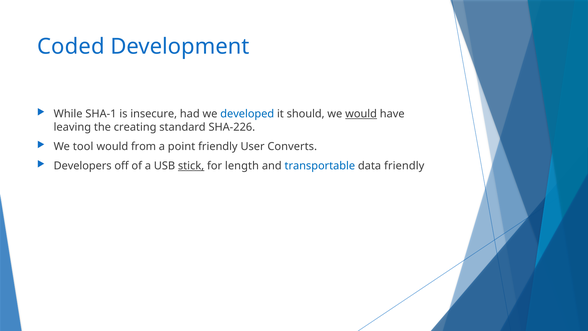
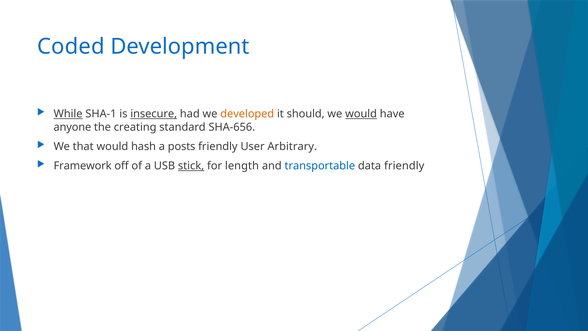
While underline: none -> present (68, 114)
insecure underline: none -> present (154, 114)
developed colour: blue -> orange (247, 114)
leaving: leaving -> anyone (72, 127)
SHA-226: SHA-226 -> SHA-656 (232, 127)
tool: tool -> that (83, 146)
from: from -> hash (144, 146)
point: point -> posts (182, 146)
Converts: Converts -> Arbitrary (292, 146)
Developers: Developers -> Framework (83, 166)
